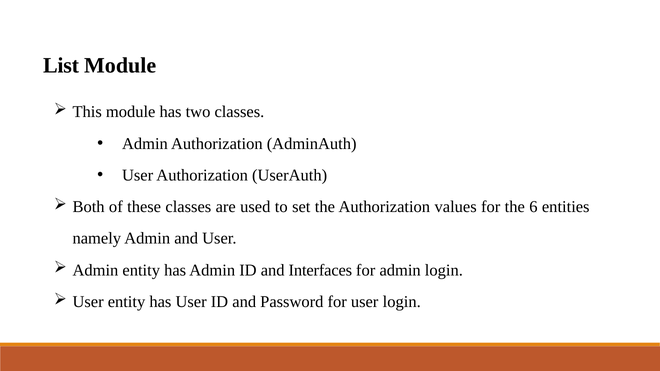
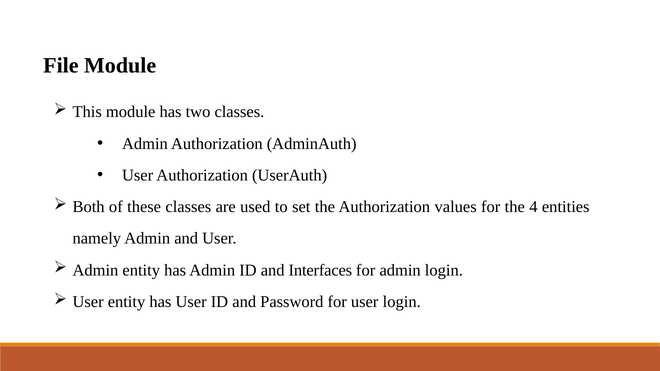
List: List -> File (61, 65)
6: 6 -> 4 (533, 207)
